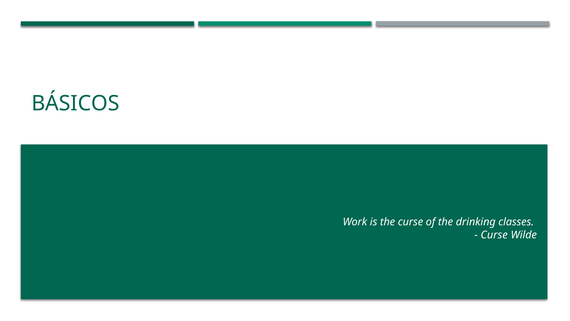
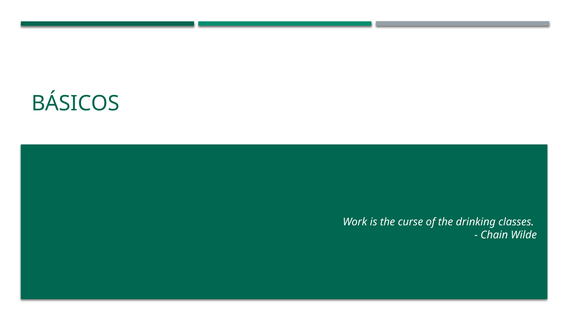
Curse: Curse -> Chain (494, 235)
